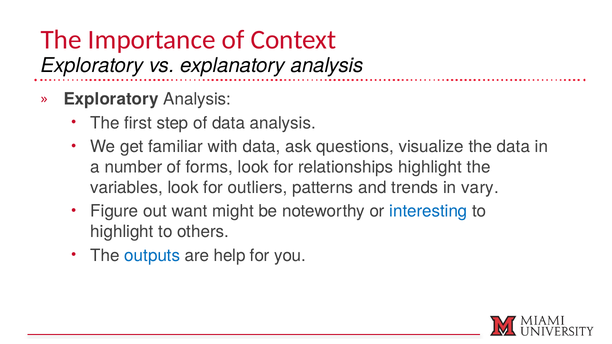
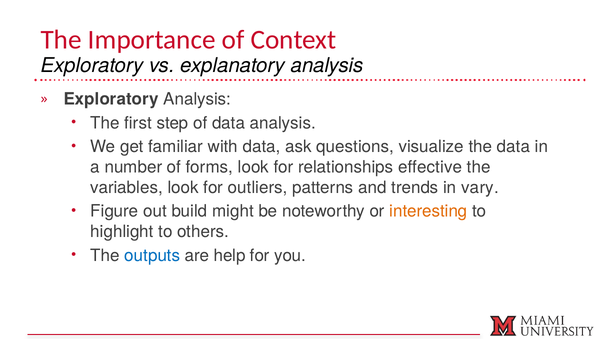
relationships highlight: highlight -> effective (430, 167)
want: want -> build (189, 212)
interesting colour: blue -> orange (428, 212)
